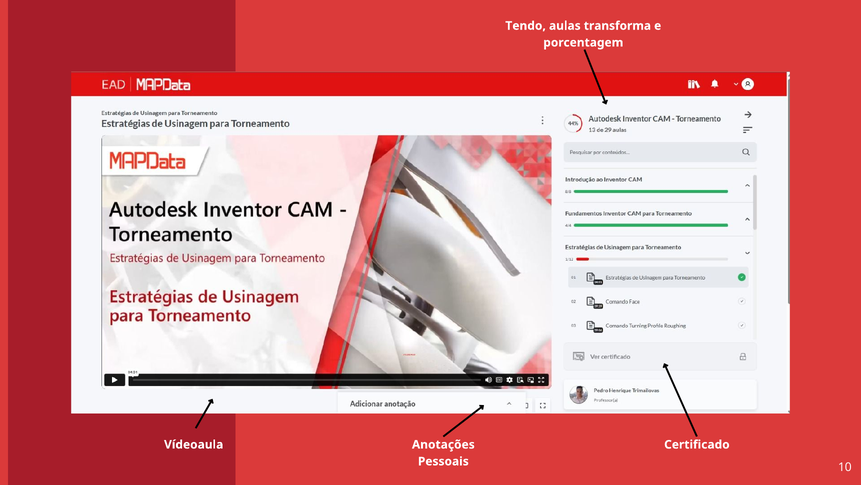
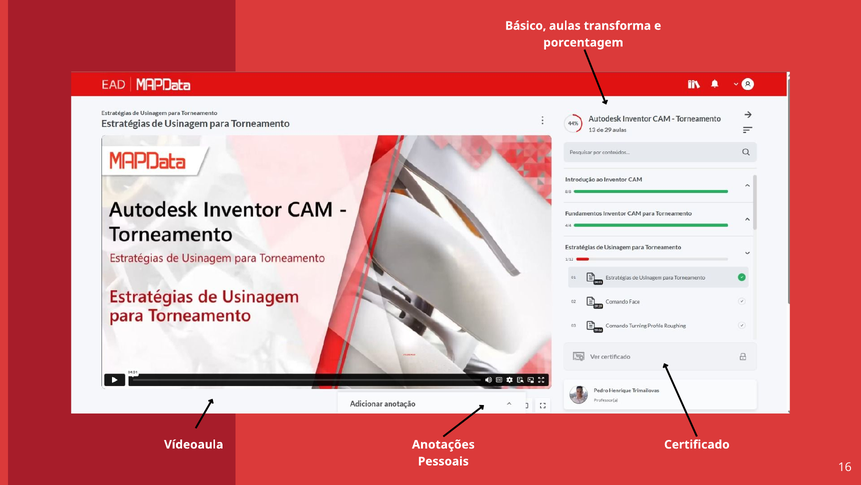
Tendo: Tendo -> Básico (526, 26)
10: 10 -> 16 (845, 466)
